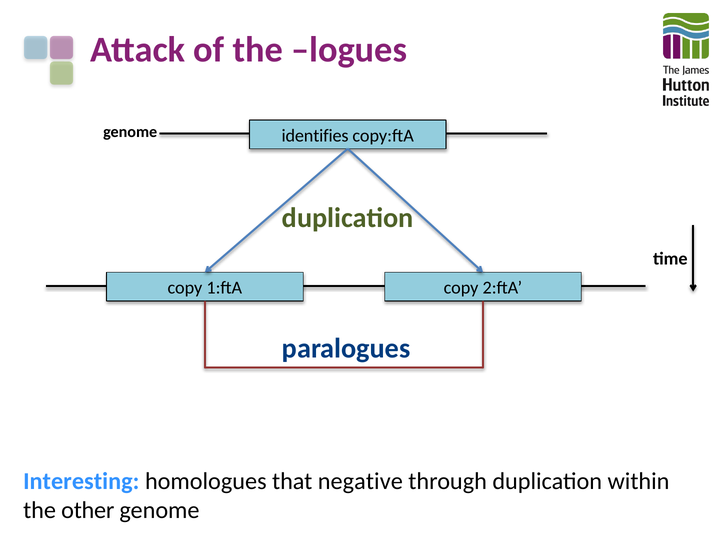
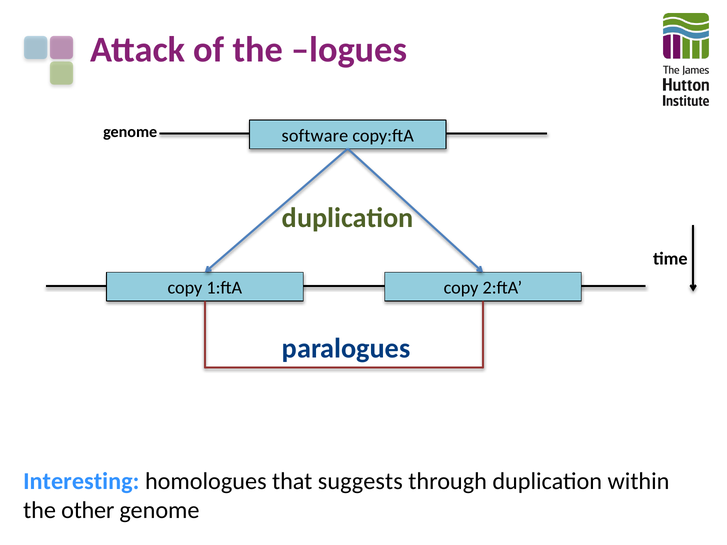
identifies: identifies -> software (315, 136)
negative: negative -> suggests (360, 482)
